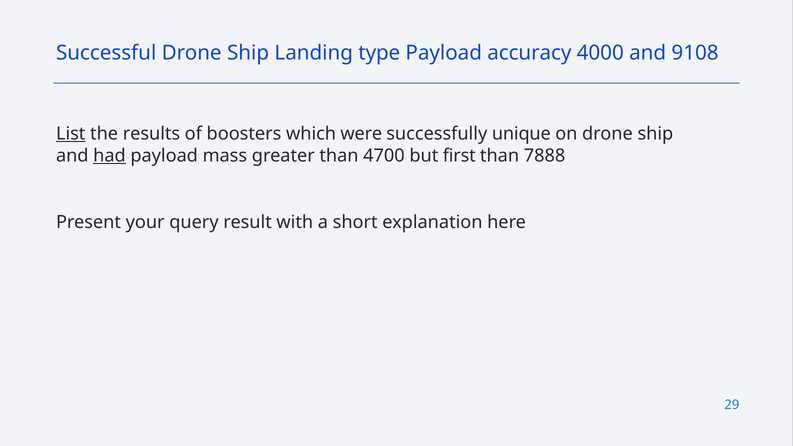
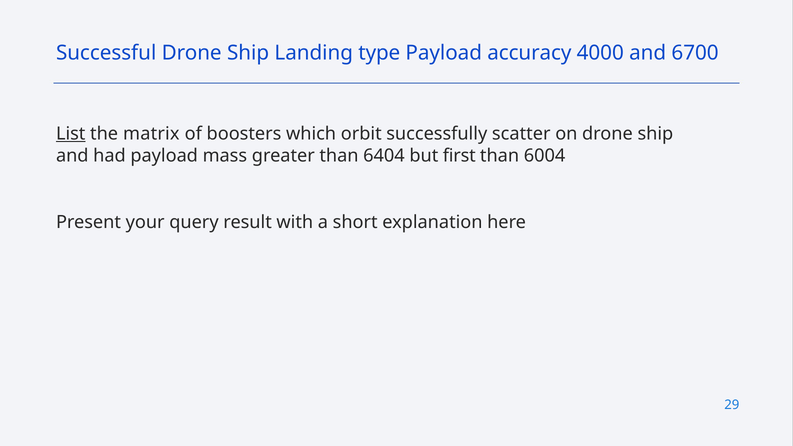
9108: 9108 -> 6700 (695, 53)
results: results -> matrix (151, 134)
were: were -> orbit (361, 134)
unique: unique -> scatter (521, 134)
had underline: present -> none (109, 156)
4700: 4700 -> 6404 (384, 156)
7888: 7888 -> 6004 (545, 156)
